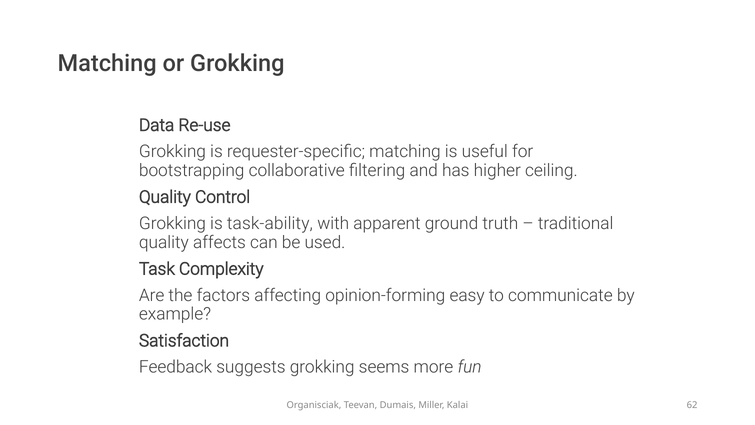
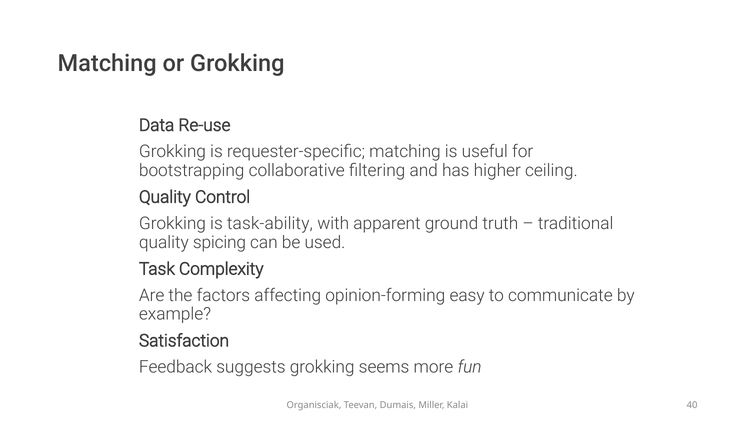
affects: affects -> spicing (220, 242)
62: 62 -> 40 (692, 405)
